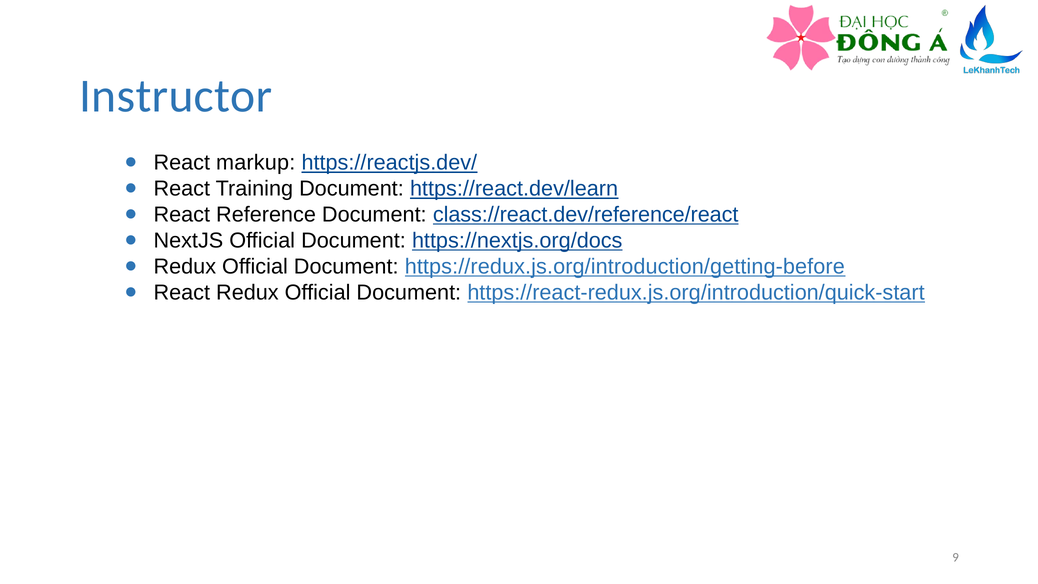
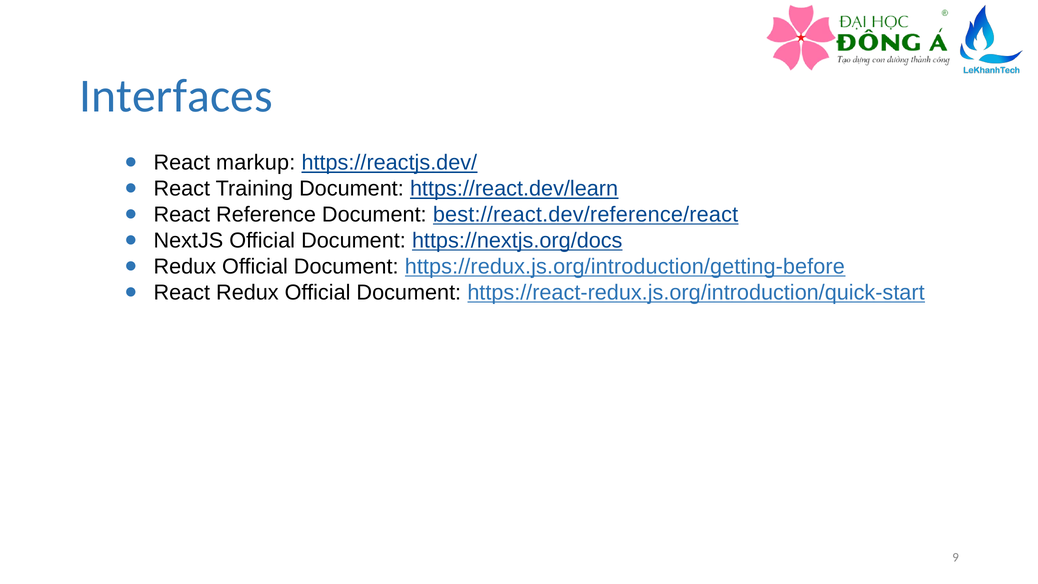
Instructor: Instructor -> Interfaces (176, 96)
class://react.dev/reference/react: class://react.dev/reference/react -> best://react.dev/reference/react (586, 215)
